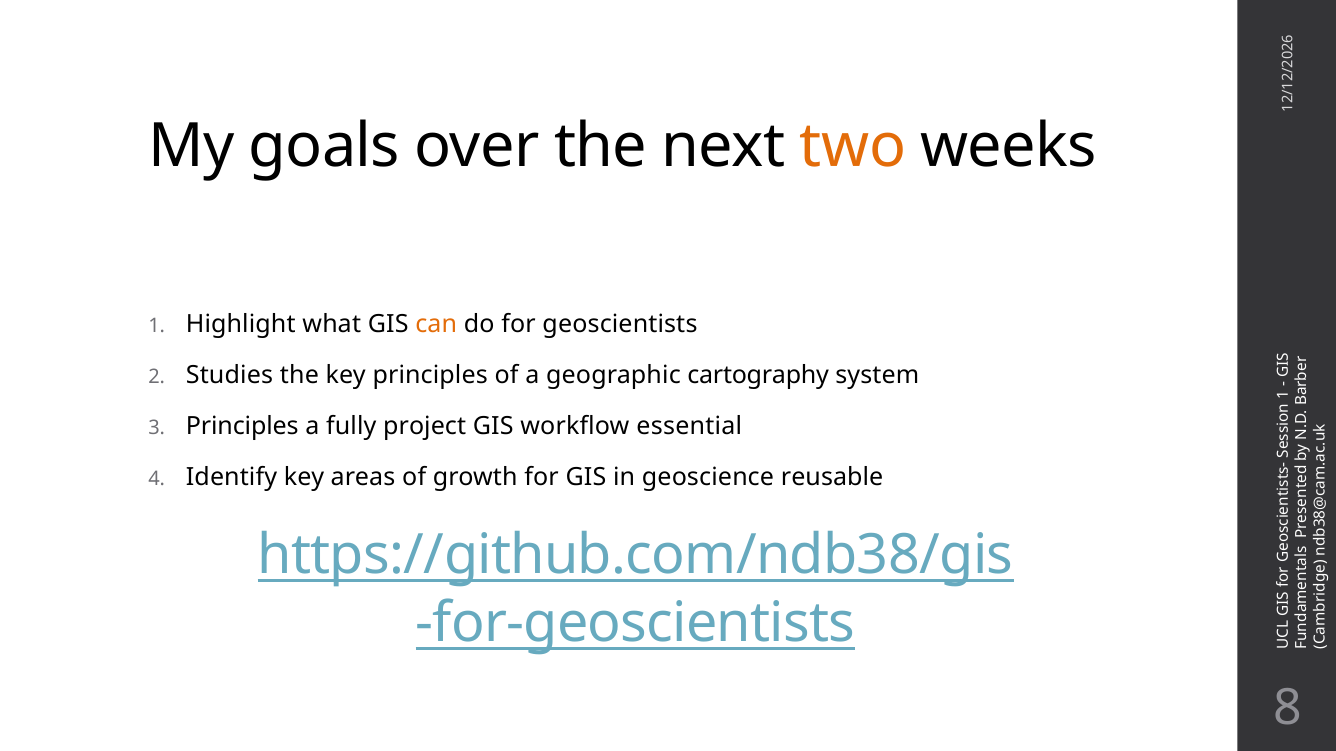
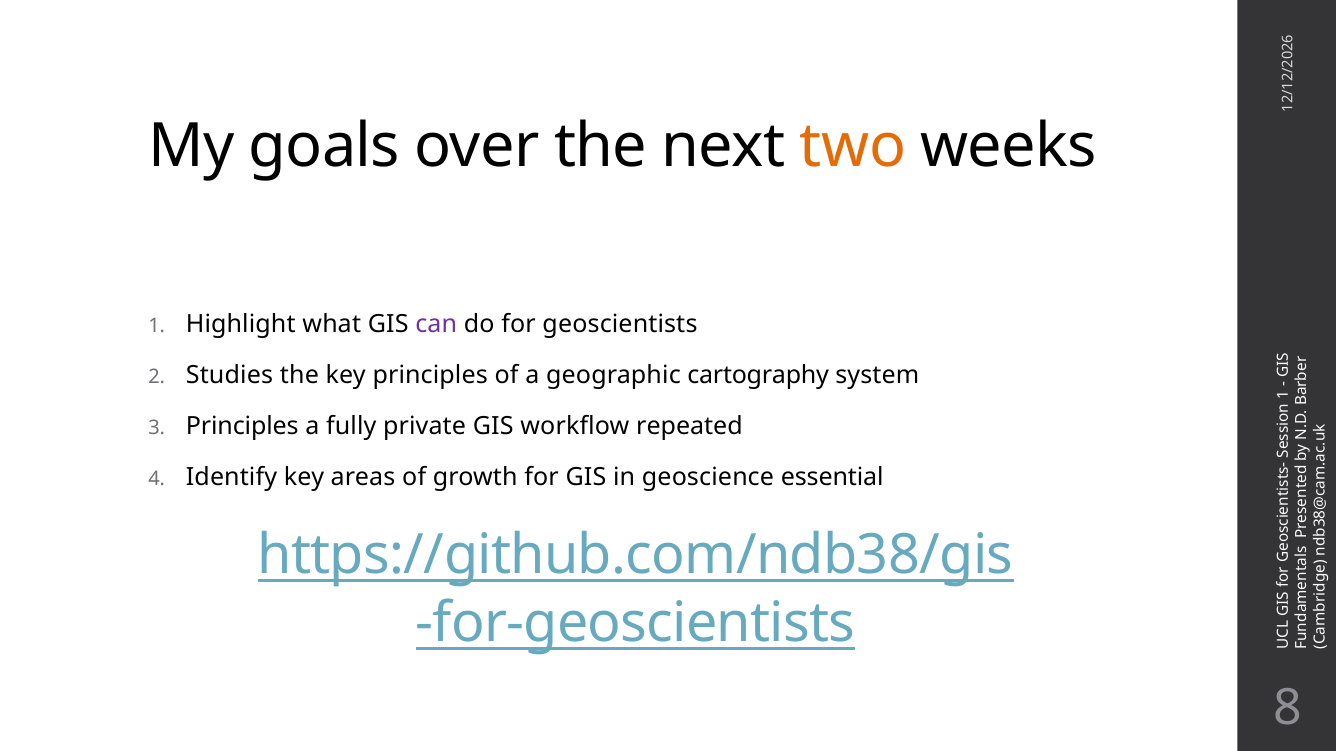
can colour: orange -> purple (436, 325)
project: project -> private (425, 427)
essential: essential -> repeated (689, 427)
reusable: reusable -> essential (832, 477)
